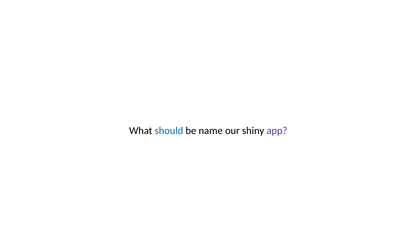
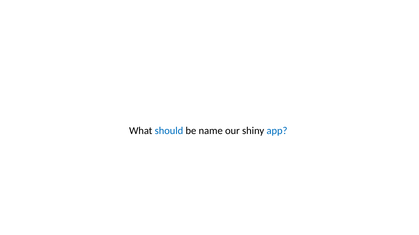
app colour: purple -> blue (277, 131)
